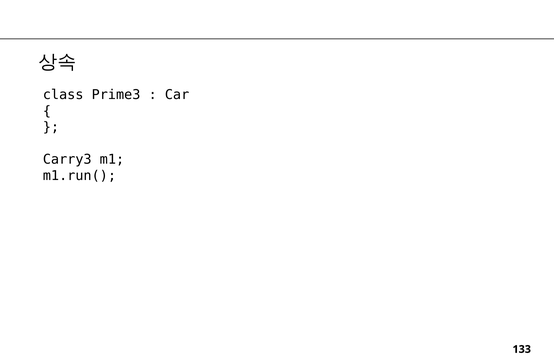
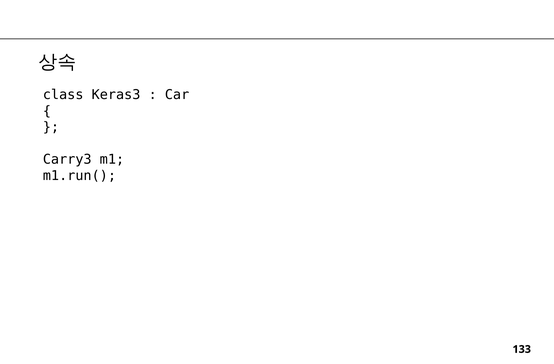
Prime3: Prime3 -> Keras3 (116, 95)
